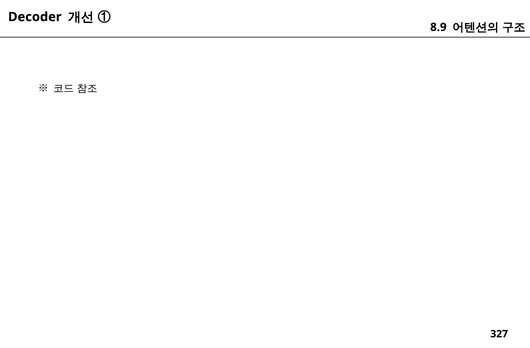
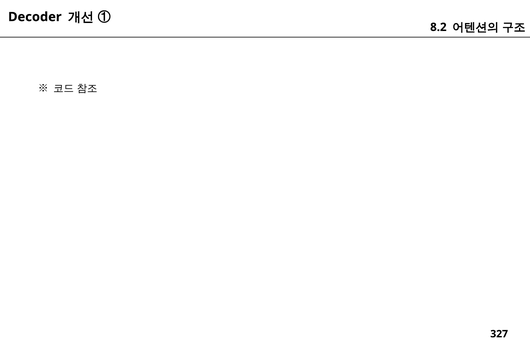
8.9: 8.9 -> 8.2 (438, 27)
